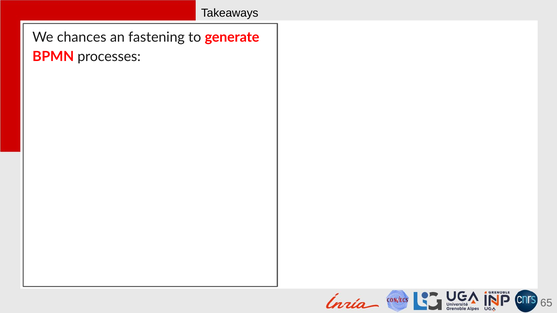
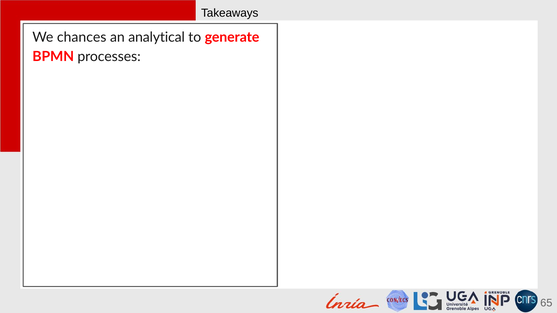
fastening: fastening -> analytical (157, 37)
